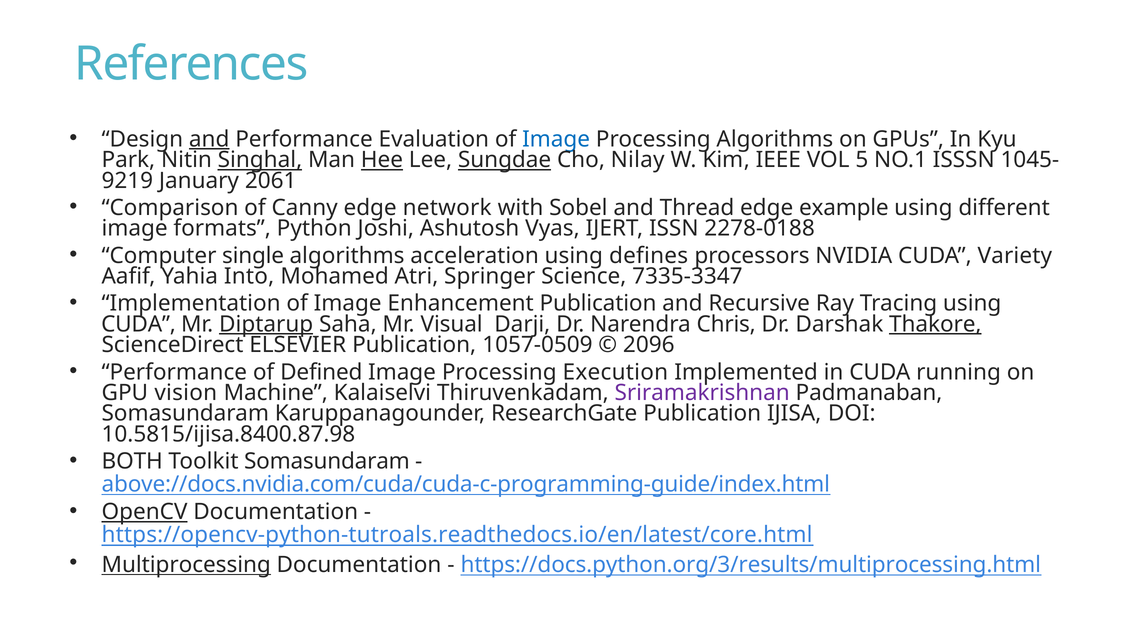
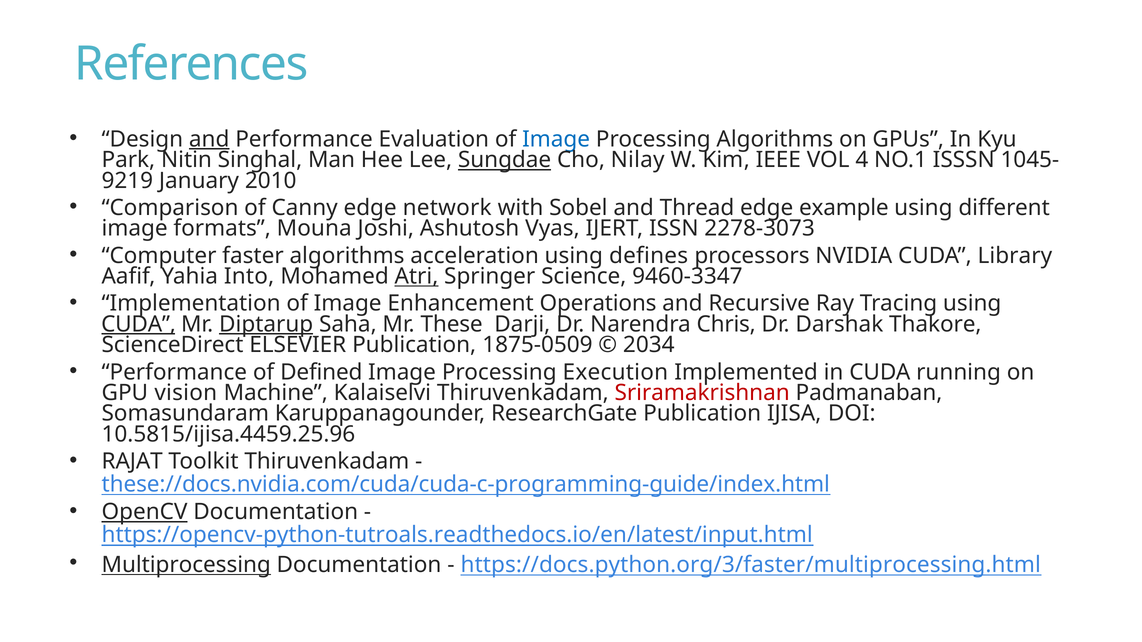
Singhal underline: present -> none (260, 160)
Hee underline: present -> none (382, 160)
5: 5 -> 4 (862, 160)
2061: 2061 -> 2010 (271, 181)
Python: Python -> Mouna (314, 229)
2278-0188: 2278-0188 -> 2278-3073 (760, 229)
single: single -> faster (253, 256)
Variety: Variety -> Library (1015, 256)
Atri underline: none -> present (416, 277)
7335-3347: 7335-3347 -> 9460-3347 (687, 277)
Enhancement Publication: Publication -> Operations (598, 304)
CUDA underline: none -> present (139, 324)
Visual: Visual -> These (452, 324)
Thakore underline: present -> none (935, 324)
1057-0509: 1057-0509 -> 1875-0509 (537, 345)
2096: 2096 -> 2034 (649, 345)
Sriramakrishnan colour: purple -> red (702, 393)
10.5815/ijisa.8400.87.98: 10.5815/ijisa.8400.87.98 -> 10.5815/ijisa.4459.25.96 (228, 434)
BOTH: BOTH -> RAJAT (132, 462)
Toolkit Somasundaram: Somasundaram -> Thiruvenkadam (327, 462)
above://docs.nvidia.com/cuda/cuda-c-programming-guide/index.html: above://docs.nvidia.com/cuda/cuda-c-programming-guide/index.html -> these://docs.nvidia.com/cuda/cuda-c-programming-guide/index.html (466, 485)
https://opencv-python-tutroals.readthedocs.io/en/latest/core.html: https://opencv-python-tutroals.readthedocs.io/en/latest/core.html -> https://opencv-python-tutroals.readthedocs.io/en/latest/input.html (457, 535)
https://docs.python.org/3/results/multiprocessing.html: https://docs.python.org/3/results/multiprocessing.html -> https://docs.python.org/3/faster/multiprocessing.html (751, 565)
